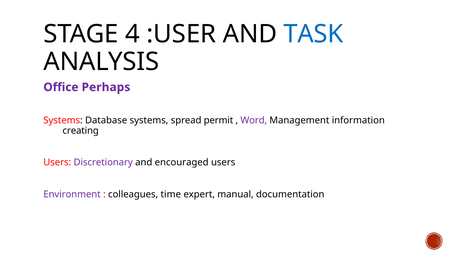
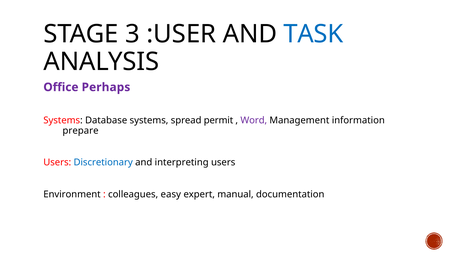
4: 4 -> 3 (132, 34)
creating: creating -> prepare (81, 131)
Discretionary colour: purple -> blue (103, 162)
encouraged: encouraged -> interpreting (182, 162)
Environment colour: purple -> black (72, 194)
time: time -> easy (171, 194)
